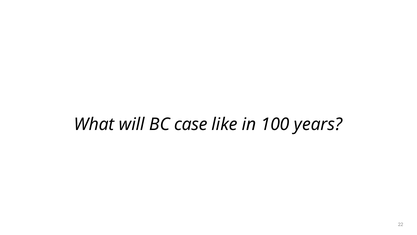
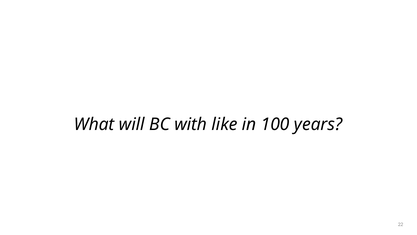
case: case -> with (191, 124)
